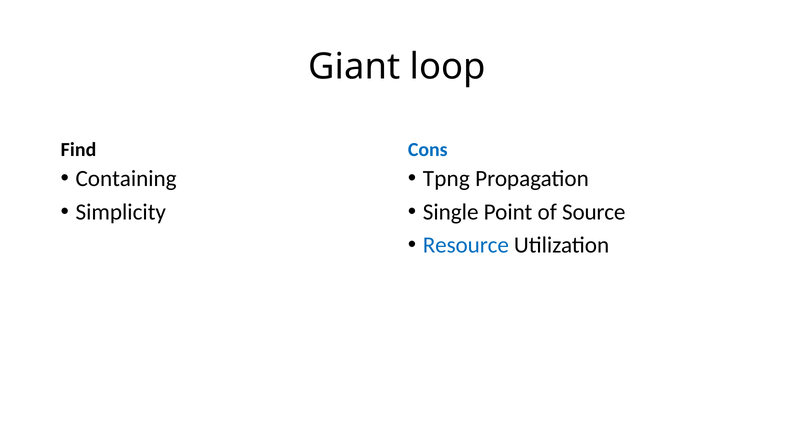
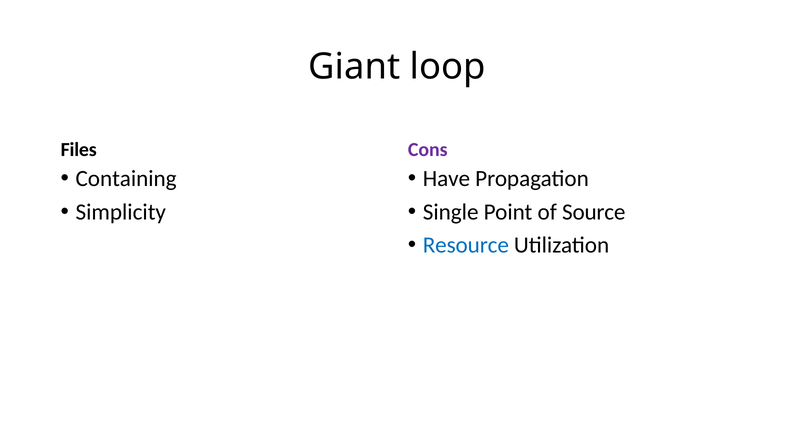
Find: Find -> Files (79, 149)
Cons colour: blue -> purple (428, 149)
Tpng: Tpng -> Have (446, 178)
